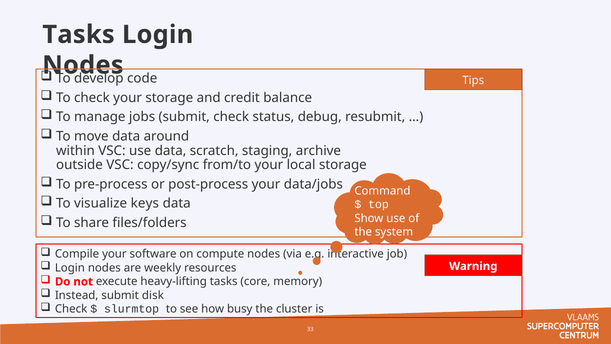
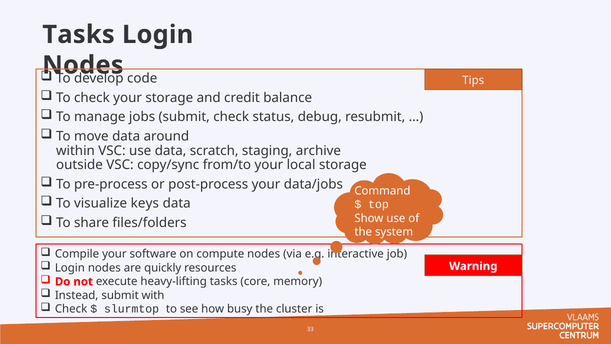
weekly: weekly -> quickly (163, 268)
disk: disk -> with (153, 295)
